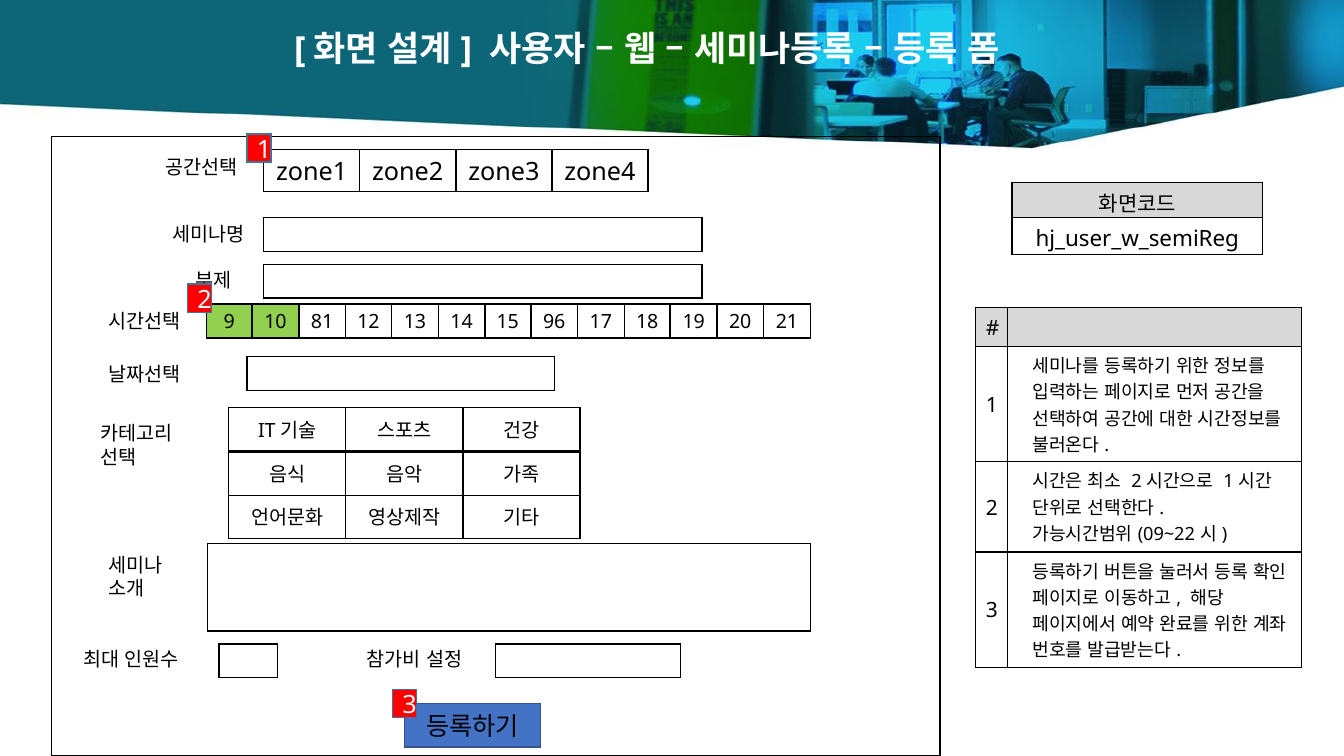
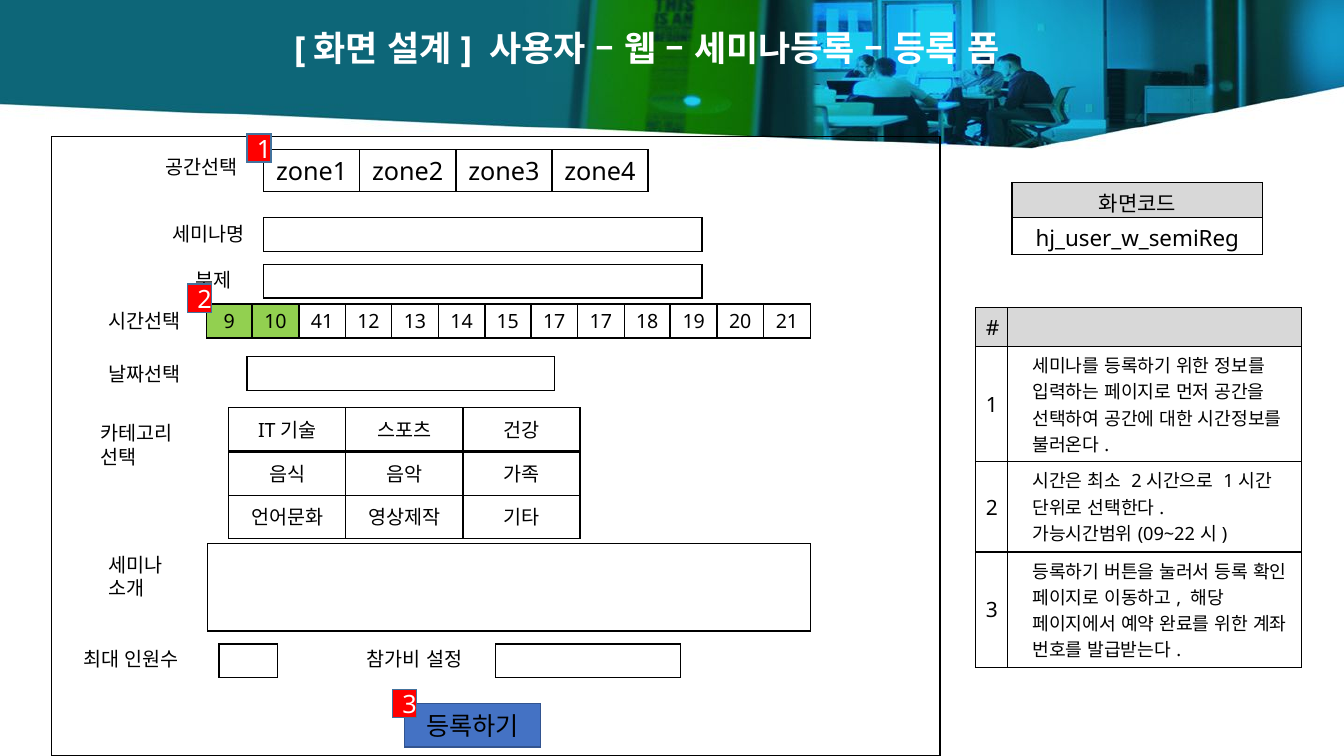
81: 81 -> 41 (322, 322)
15 96: 96 -> 17 (554, 322)
